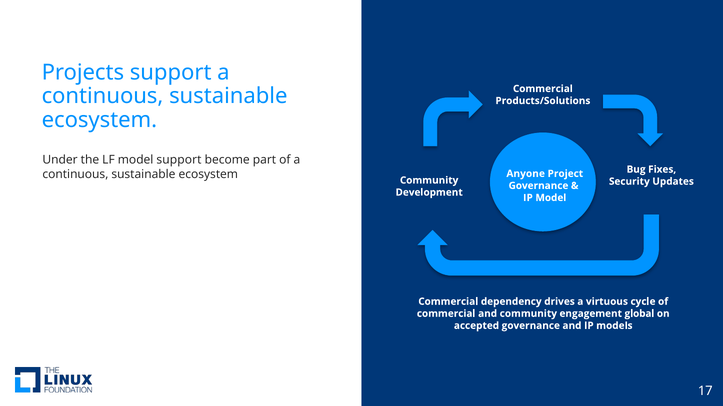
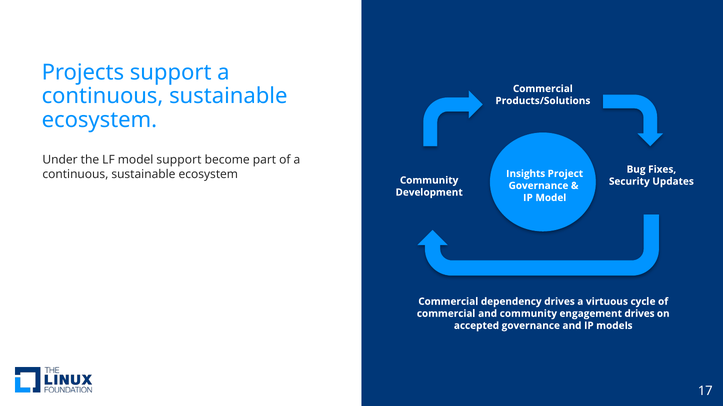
Anyone: Anyone -> Insights (526, 174)
engagement global: global -> drives (639, 314)
